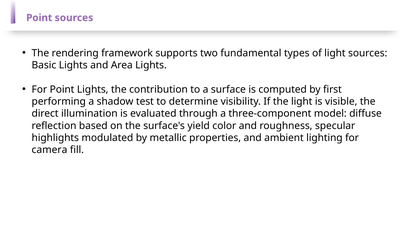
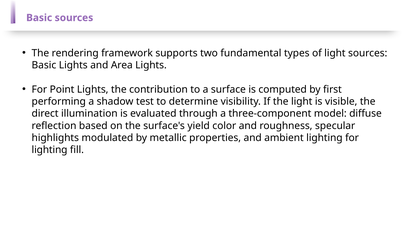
Point: Point -> Basic (39, 18)
camera: camera -> lighting (50, 150)
